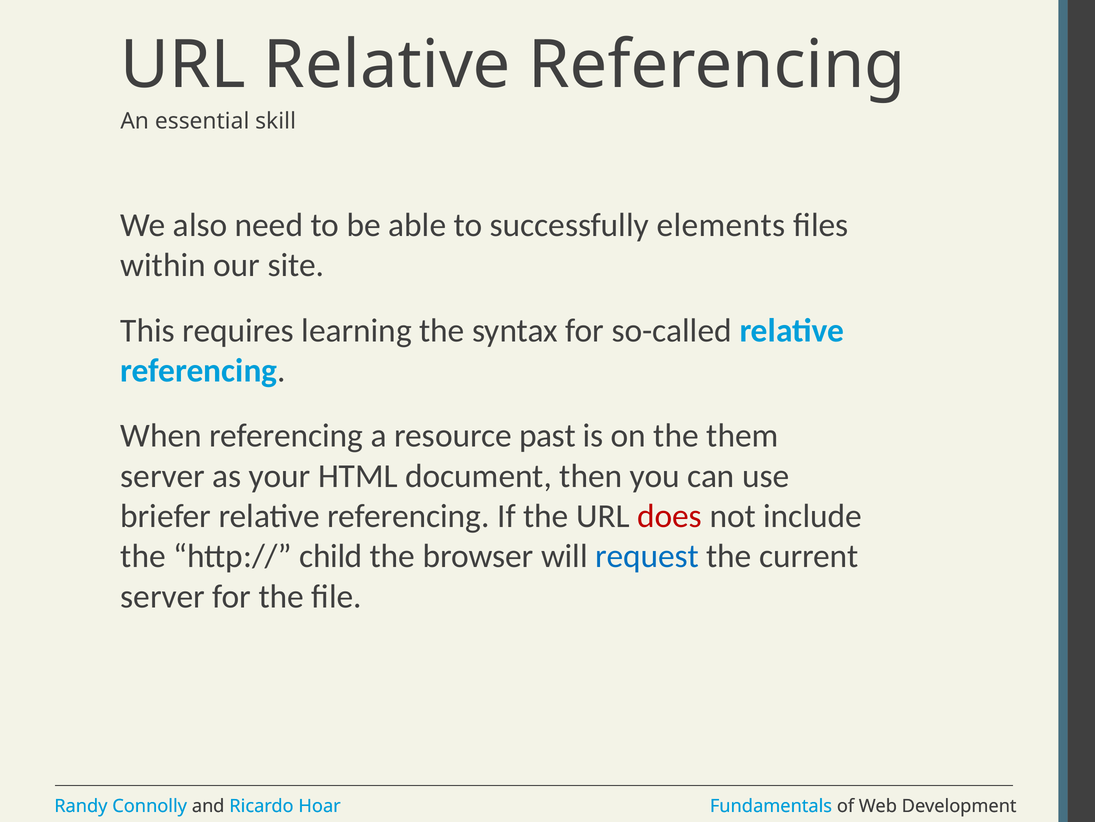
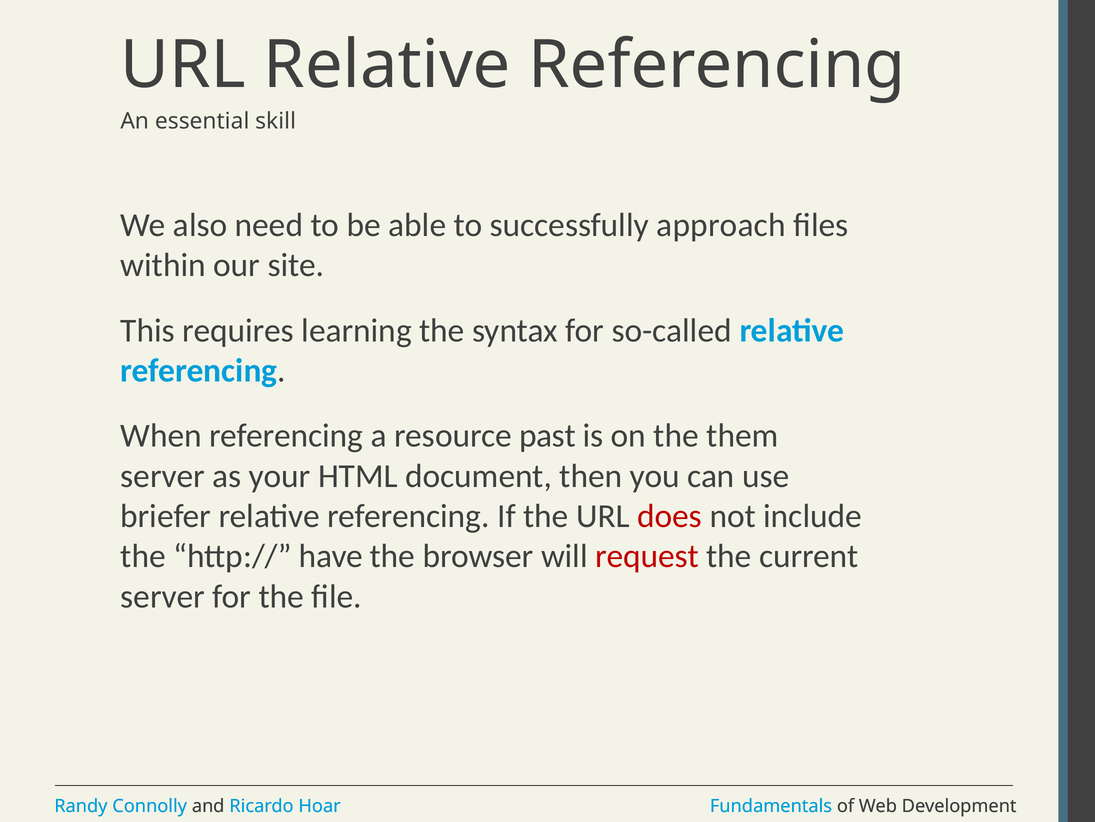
elements: elements -> approach (721, 225)
child: child -> have (331, 556)
request colour: blue -> red (647, 556)
